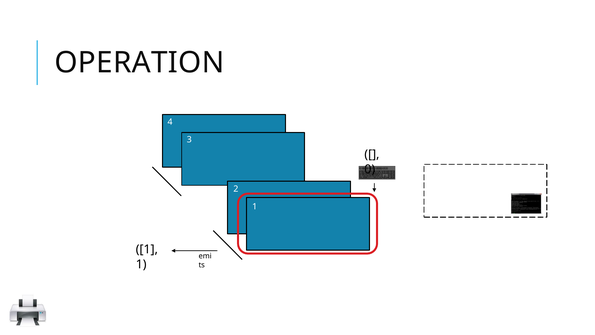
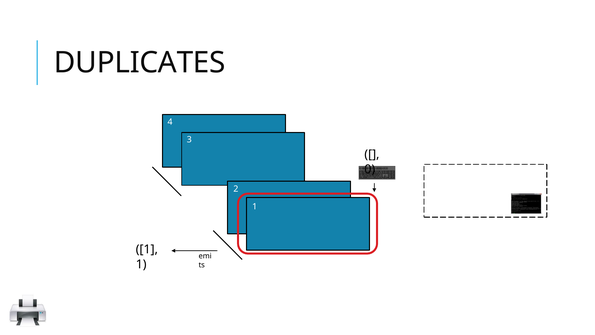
OPERATION: OPERATION -> DUPLICATES (140, 62)
